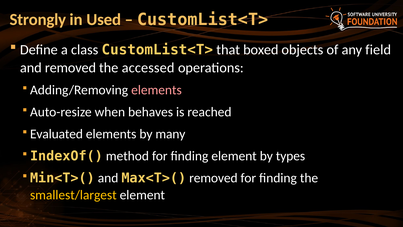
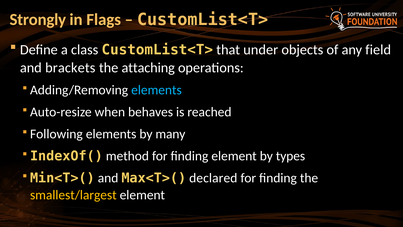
Used: Used -> Flags (104, 20)
boxed: boxed -> under (261, 50)
and removed: removed -> brackets (70, 68)
accessed: accessed -> attaching (148, 68)
elements colour: pink -> light blue (156, 90)
Evaluated: Evaluated -> Following (56, 134)
Max<T>( removed: removed -> declared (213, 178)
